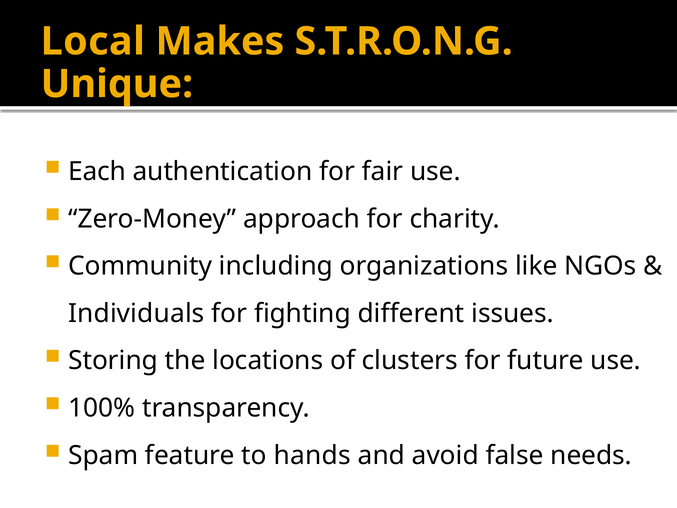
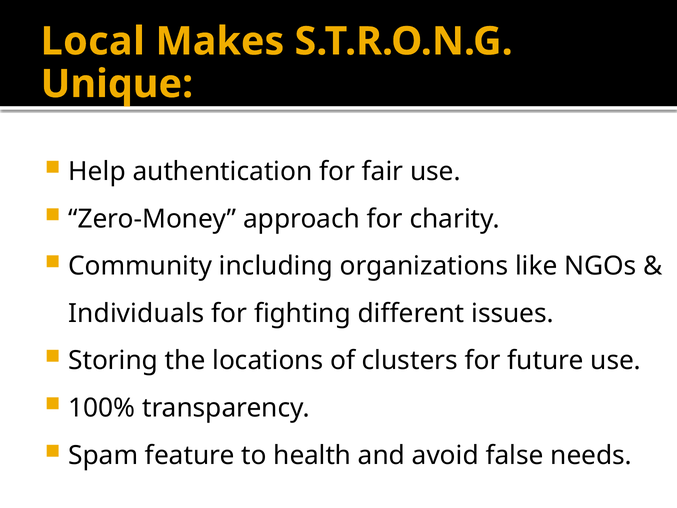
Each: Each -> Help (97, 171)
hands: hands -> health (312, 455)
